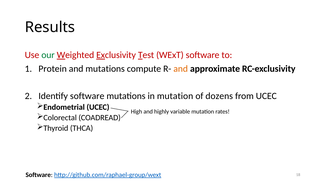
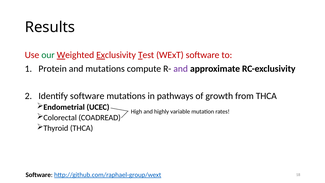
and colour: orange -> purple (181, 69)
in mutation: mutation -> pathways (175, 96)
dozens: dozens -> growth (219, 96)
from UCEC: UCEC -> THCA (266, 96)
